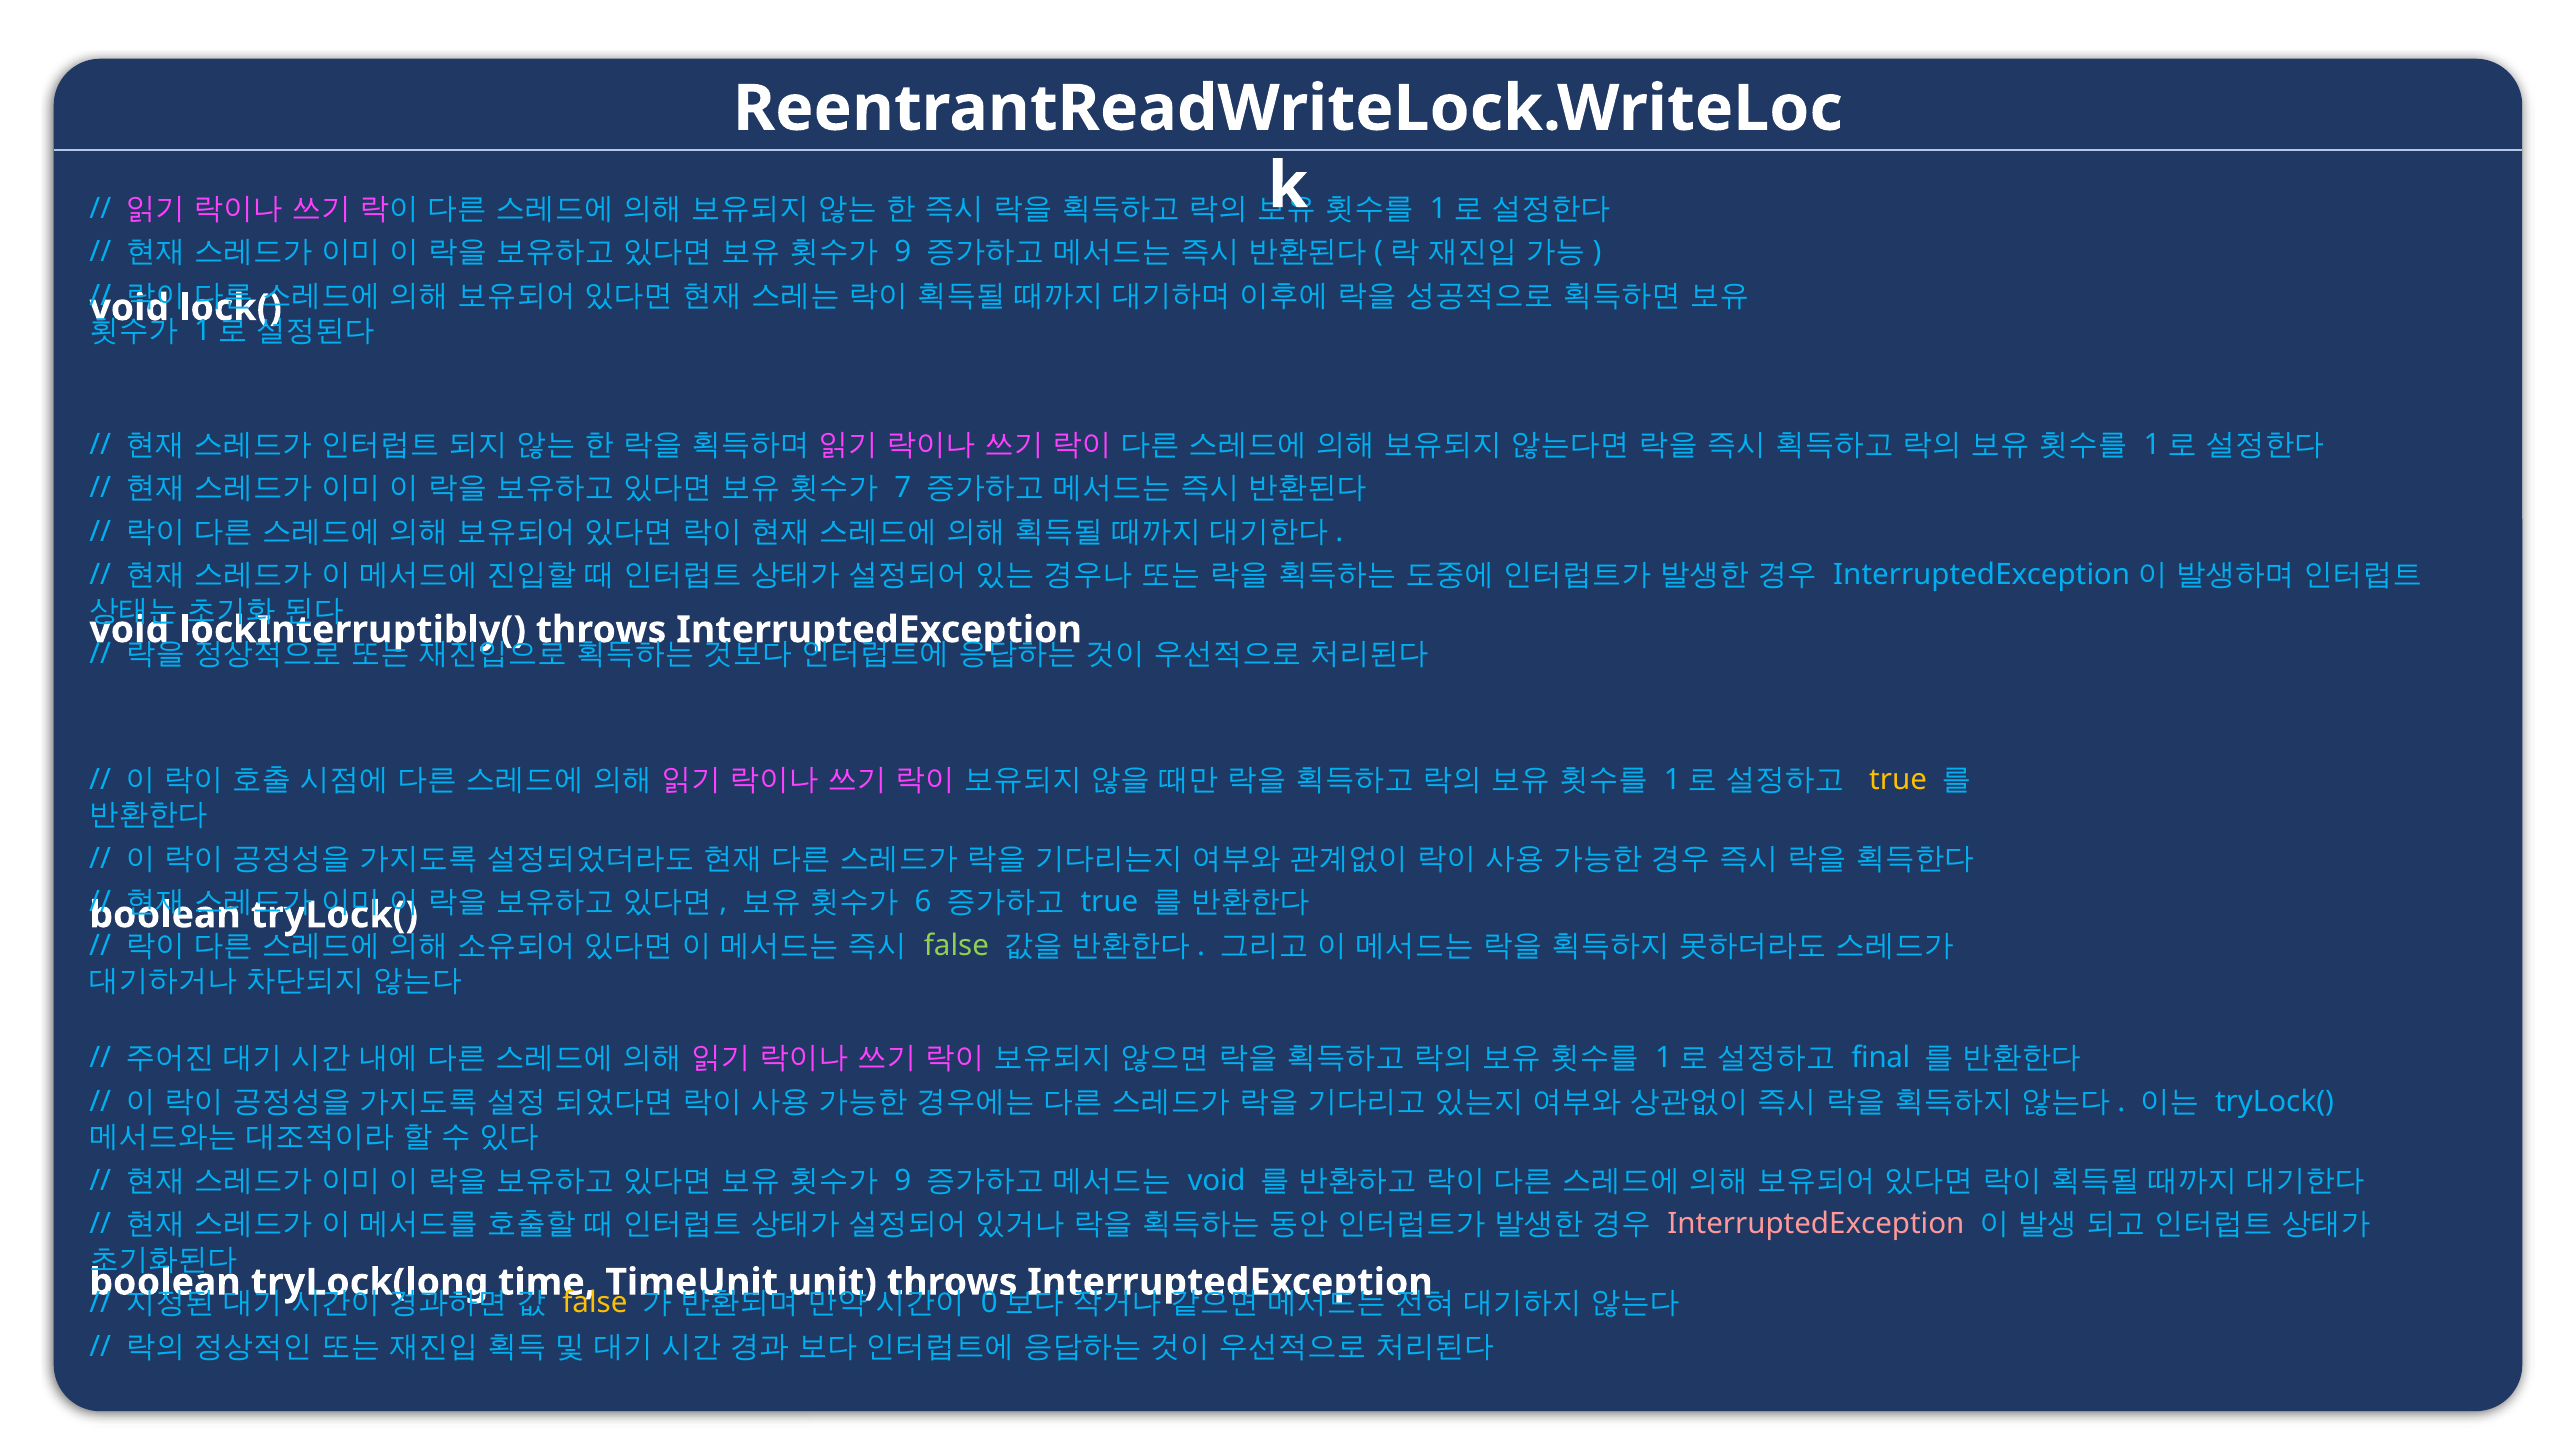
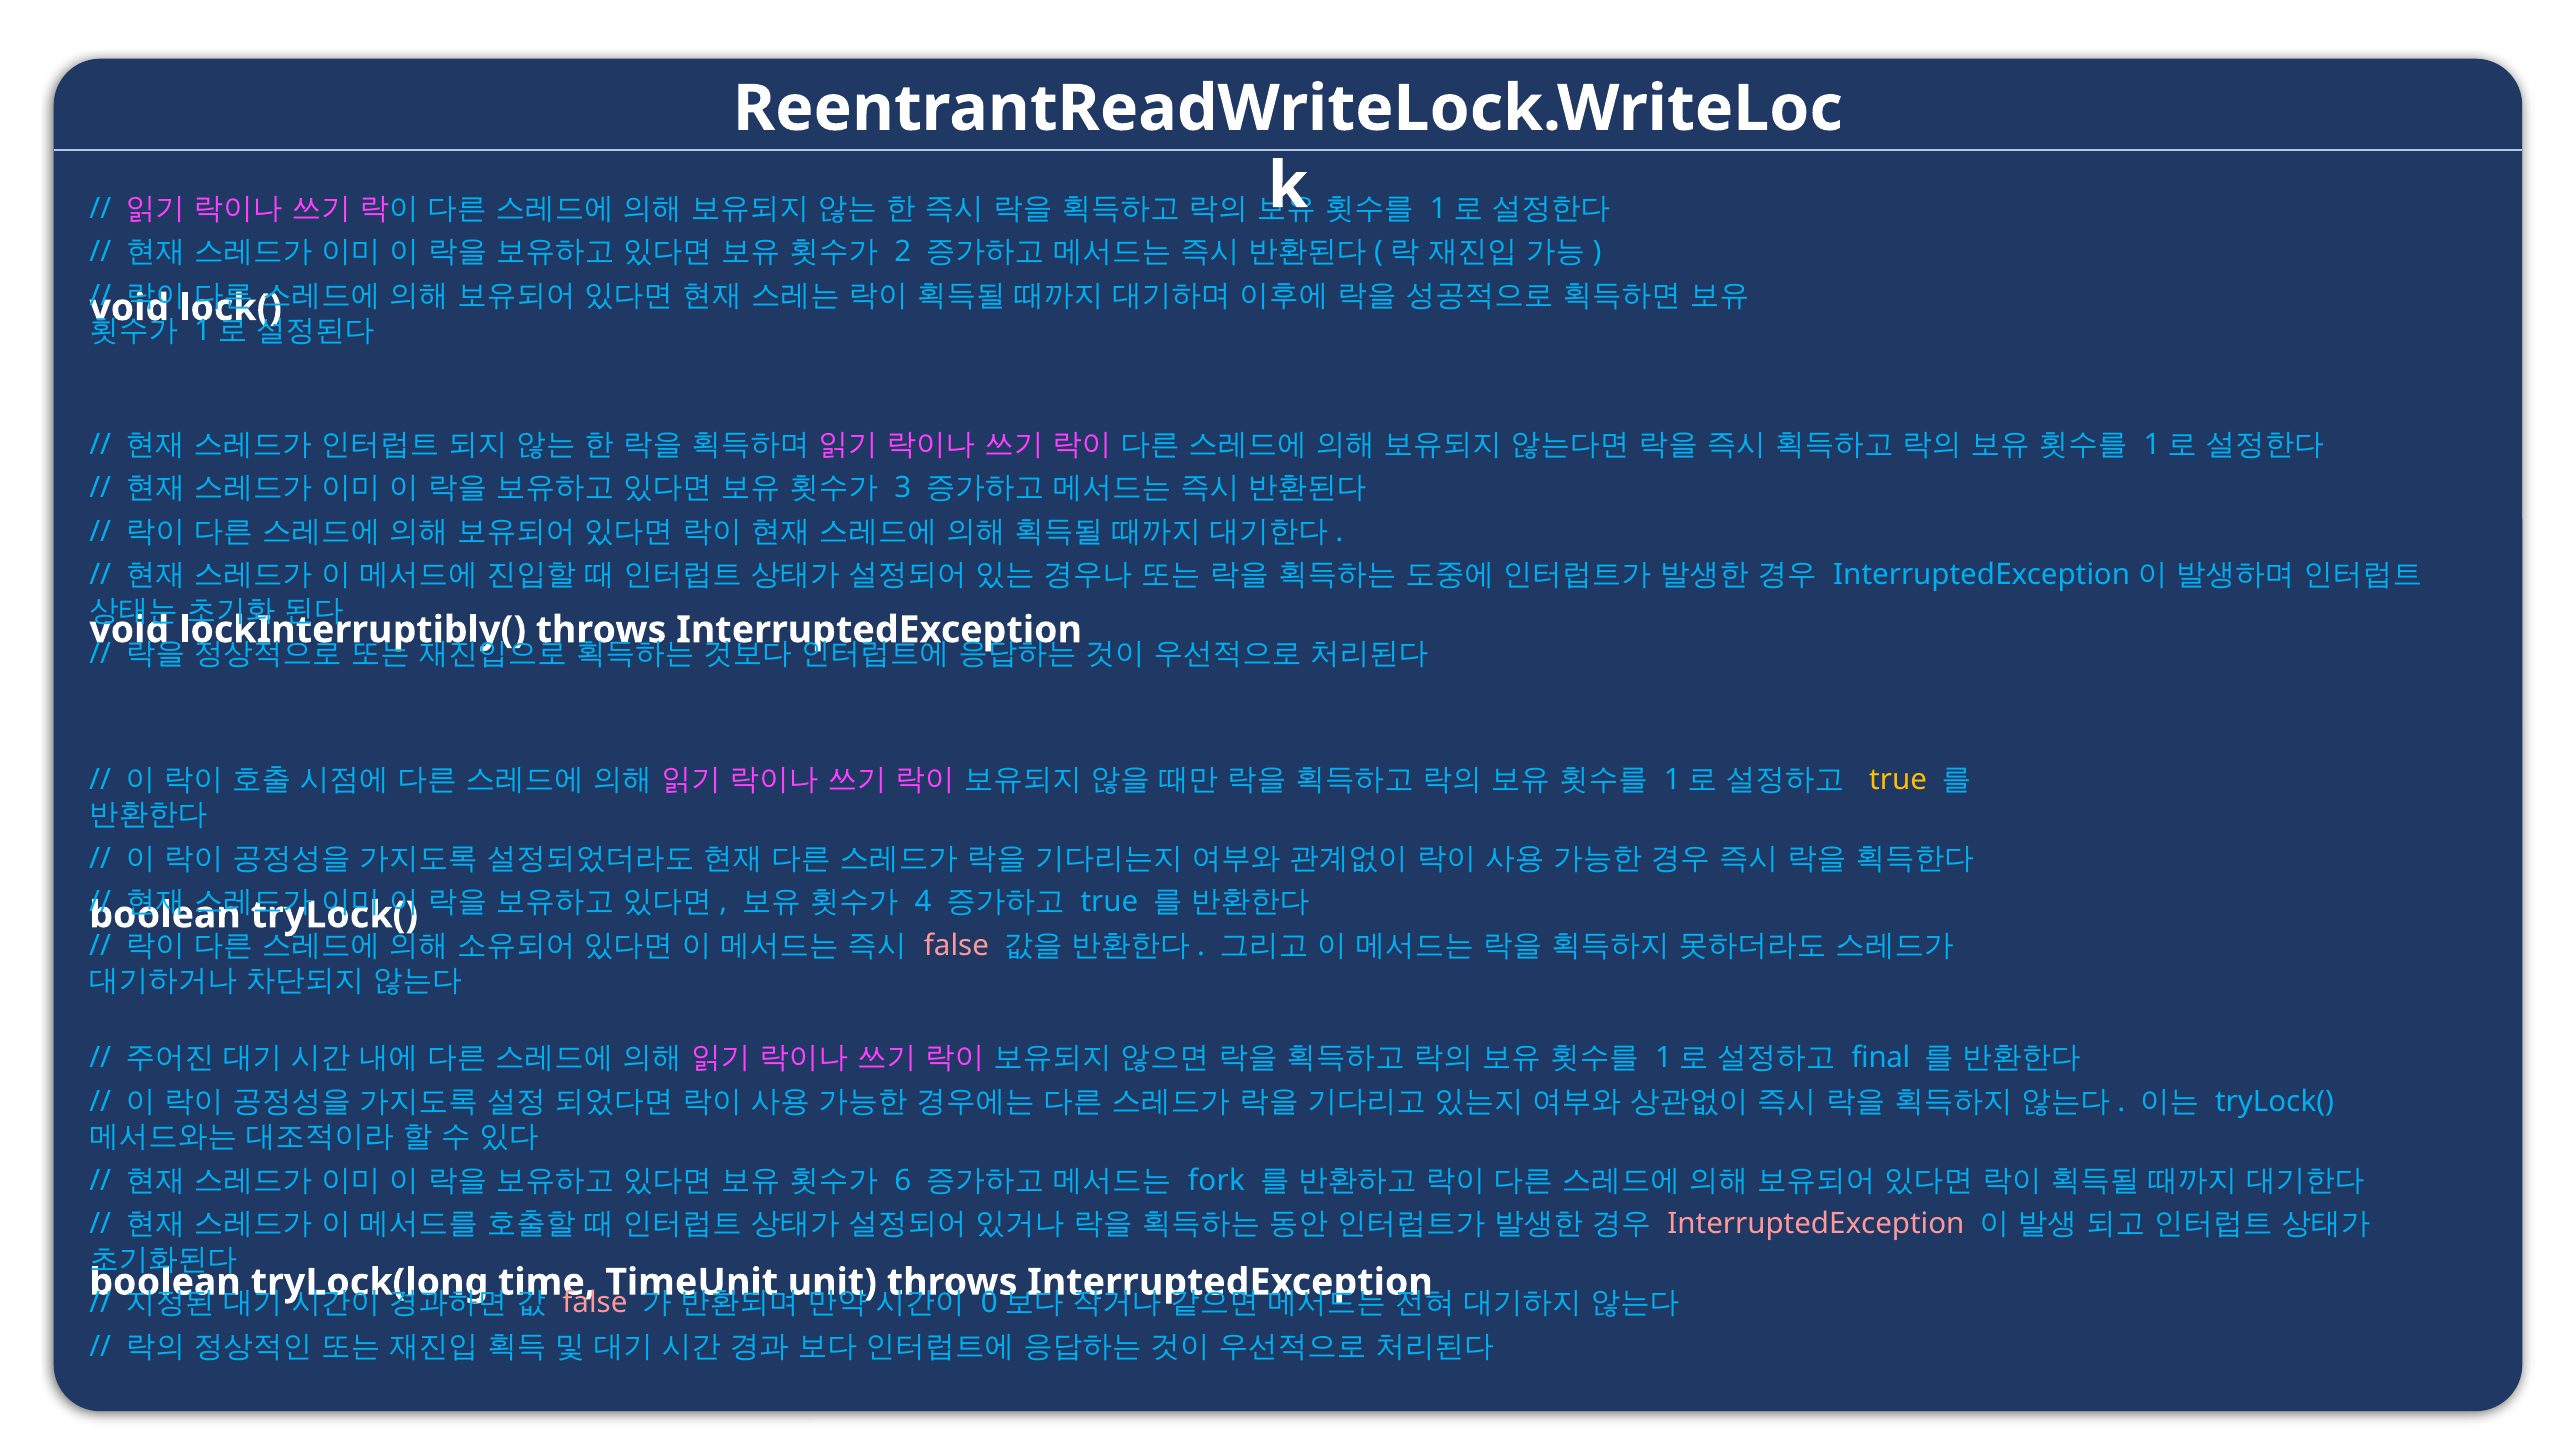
9: 9 -> 2 (903, 252)
7: 7 -> 3 (903, 488)
6: 6 -> 4 (923, 902)
false colour: light green -> pink (956, 945)
9: 9 -> 6 (903, 1180)
void: void -> fork (1216, 1180)
false colour: yellow -> pink (595, 1303)
